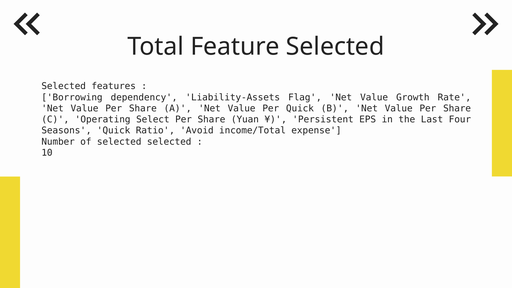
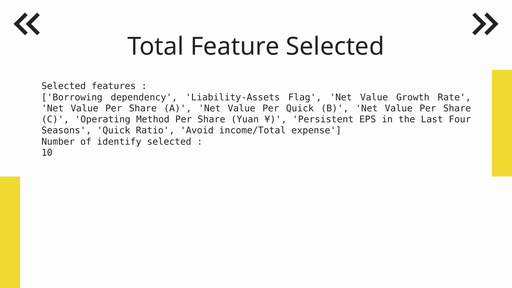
Select: Select -> Method (153, 120)
of selected: selected -> identify (119, 142)
